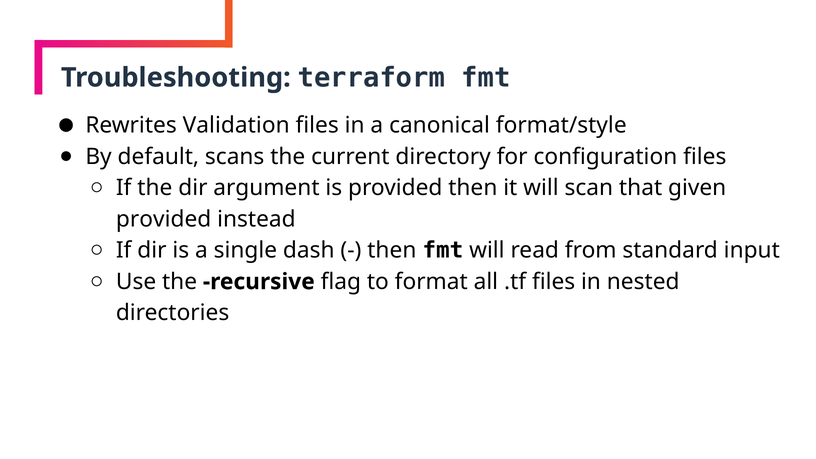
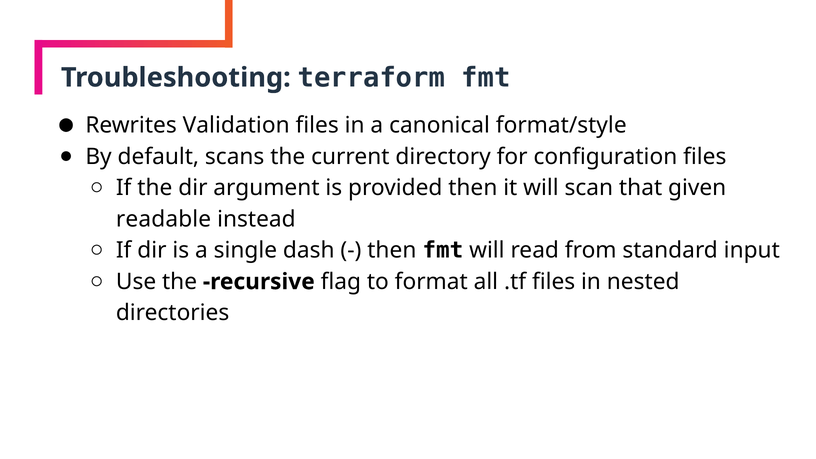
provided: provided -> readable (164, 219)
